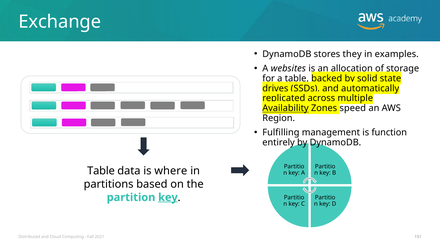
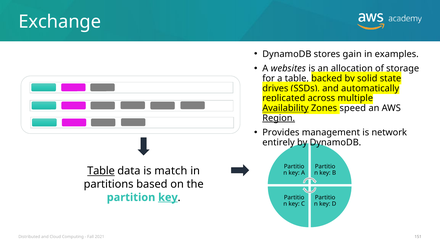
they: they -> gain (352, 54)
Region underline: none -> present (279, 118)
Fulfilling: Fulfilling -> Provides (281, 132)
function: function -> network (389, 132)
Table underline: none -> present (101, 171)
where: where -> match (171, 171)
